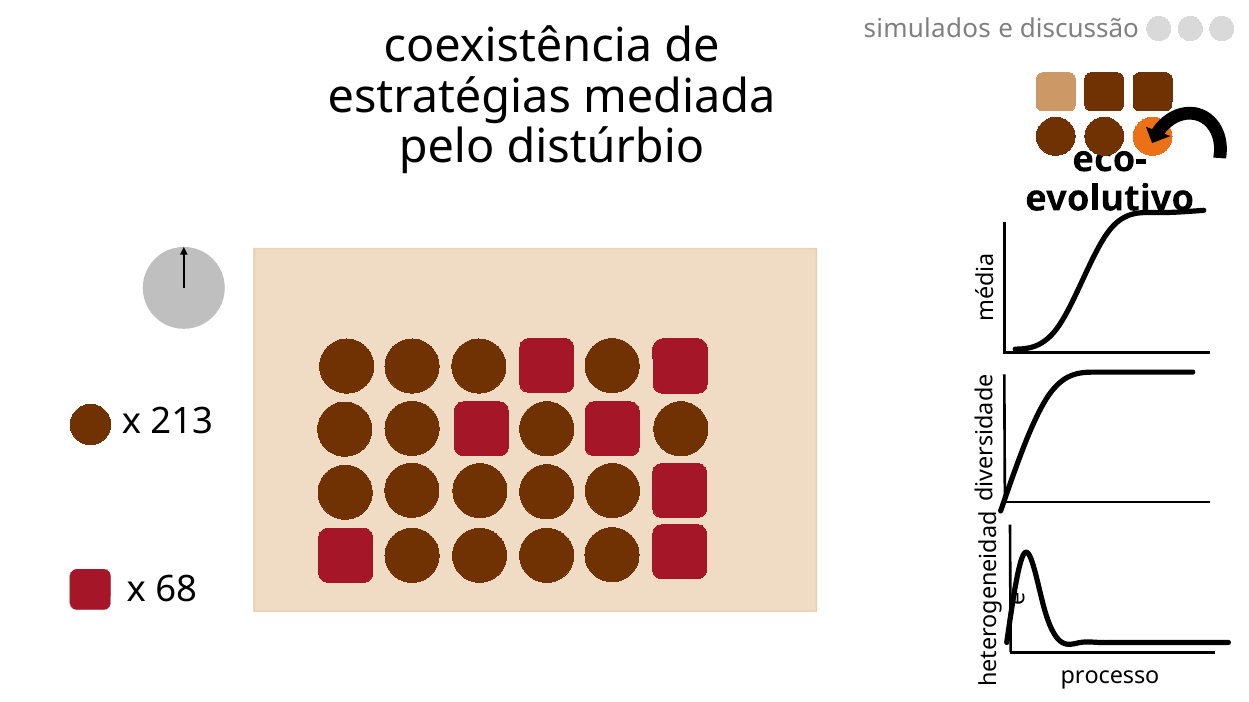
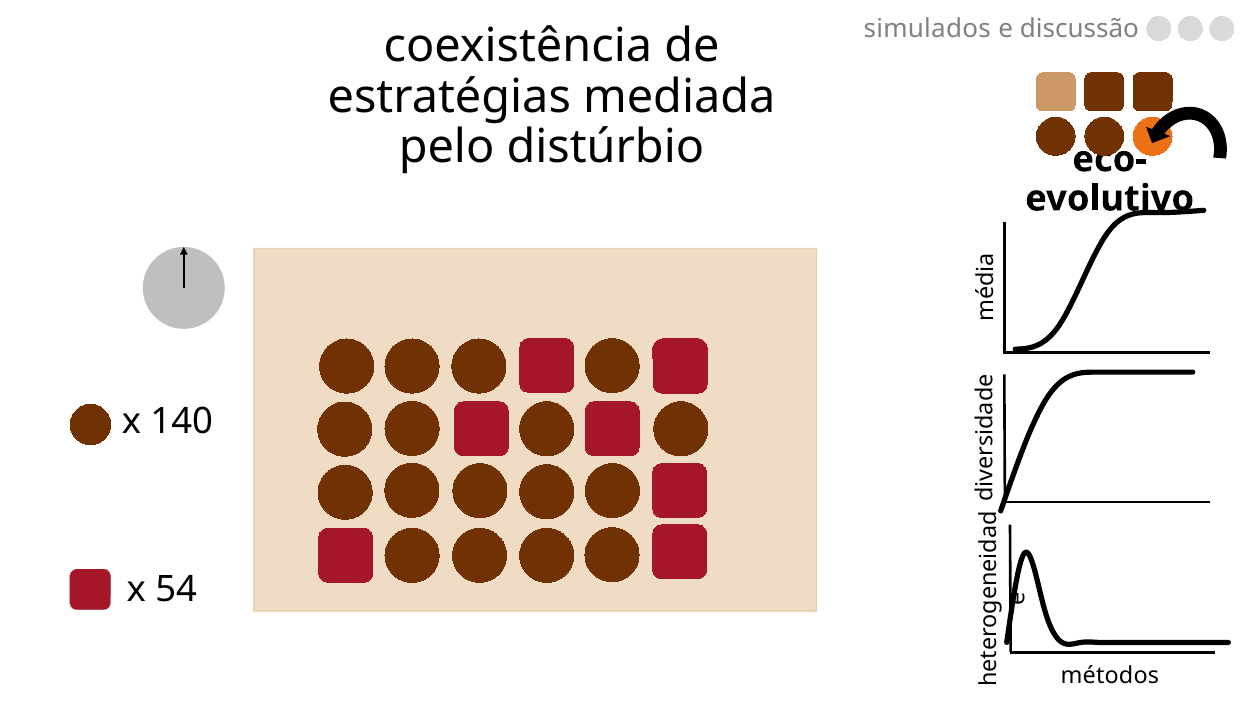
213: 213 -> 140 (182, 422)
68: 68 -> 54 (176, 590)
processo: processo -> métodos (1110, 676)
